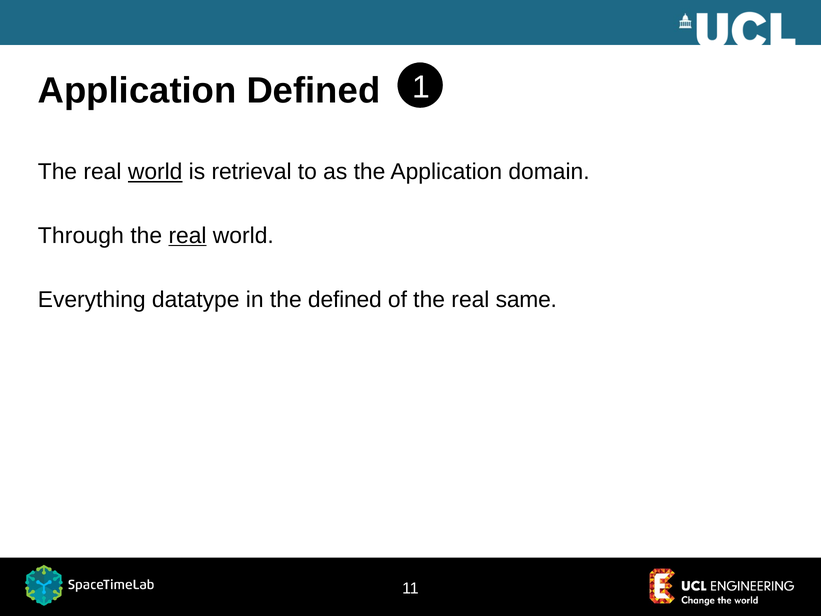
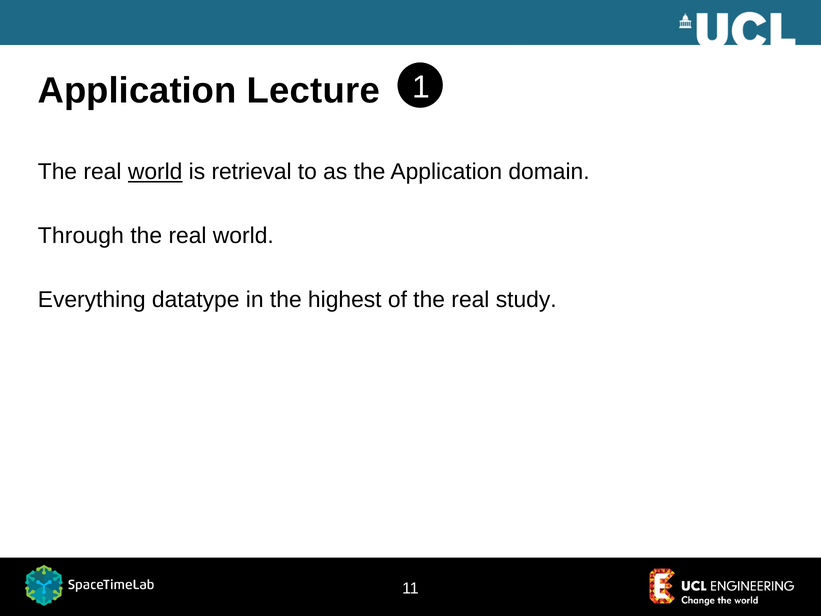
Application Defined: Defined -> Lecture (313, 91)
real underline: present -> none (188, 236)
the defined: defined -> highest (345, 299)
same: same -> study (526, 299)
